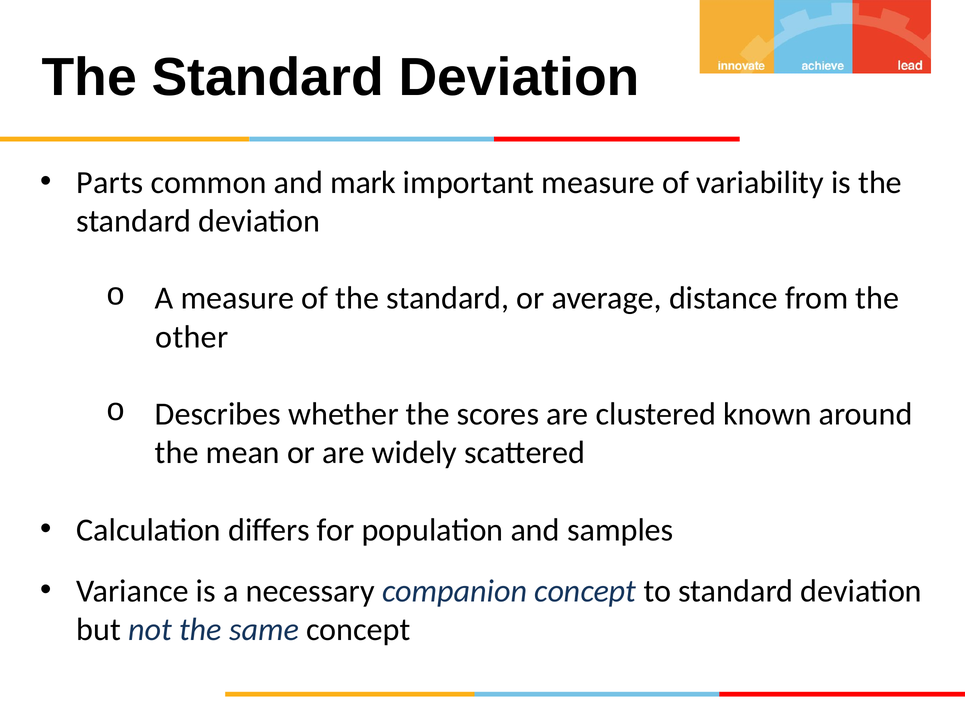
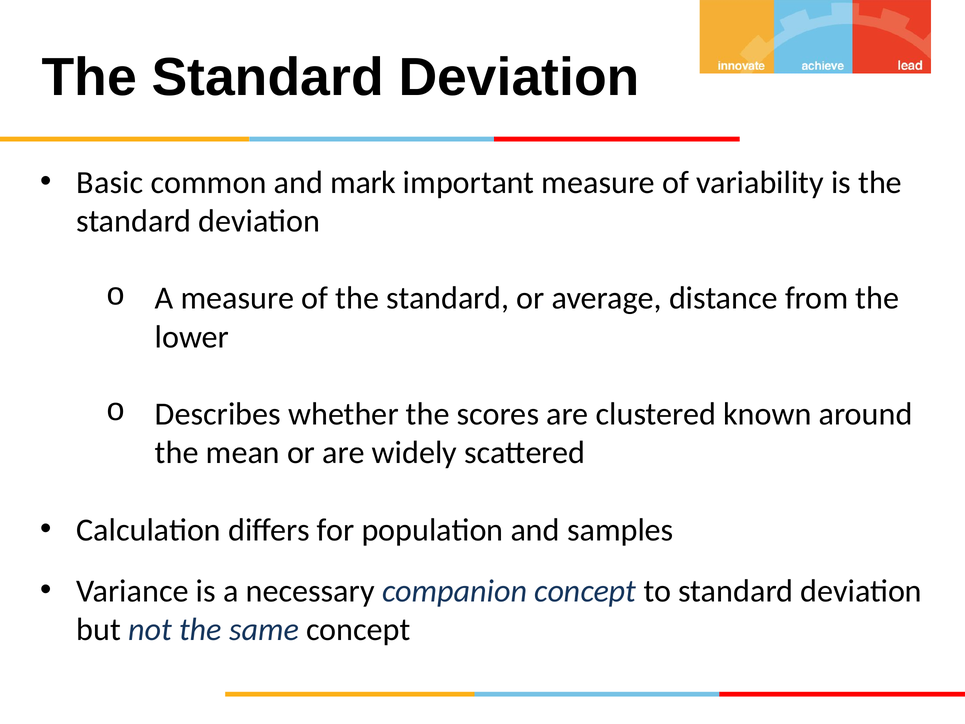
Parts: Parts -> Basic (110, 182)
other: other -> lower (192, 337)
